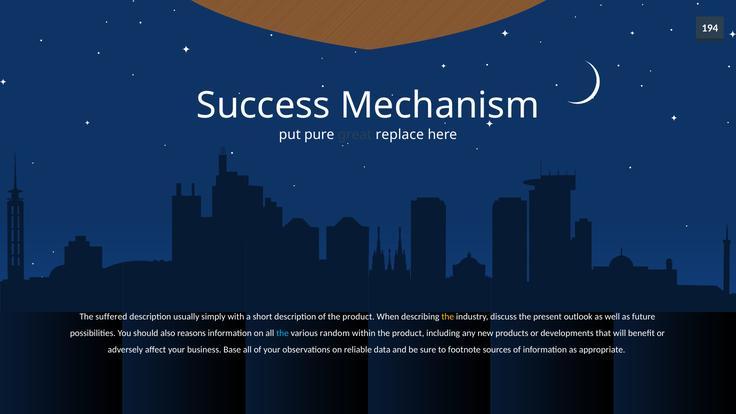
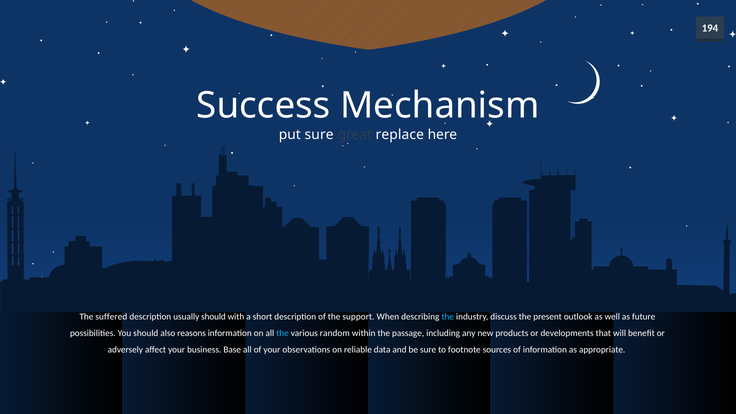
put pure: pure -> sure (319, 135)
usually simply: simply -> should (213, 317)
of the product: product -> support (358, 317)
the colour: yellow -> light blue (448, 317)
within the product: product -> passage (408, 333)
